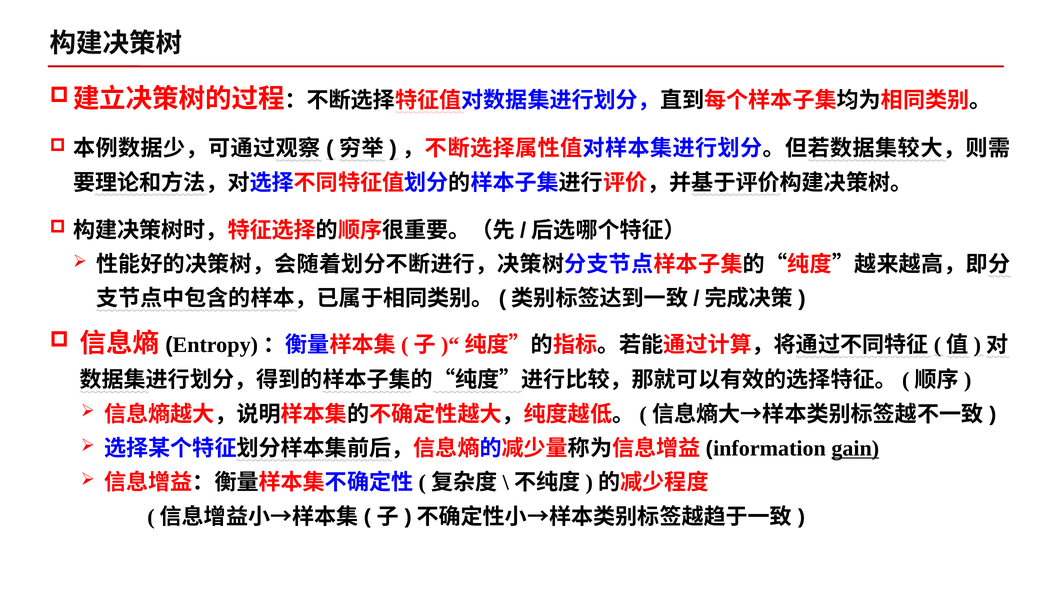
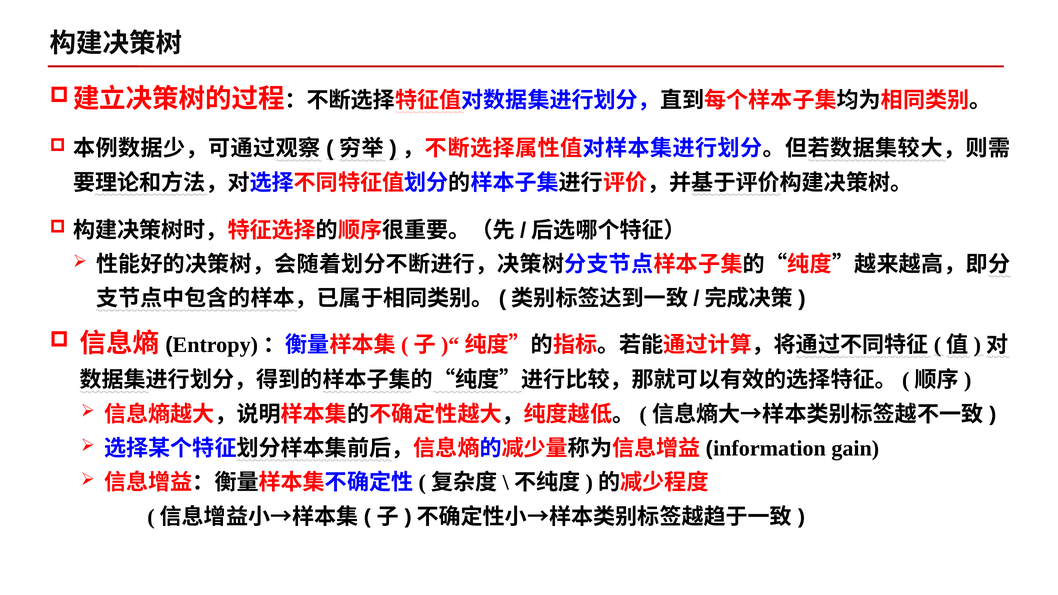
gain underline: present -> none (855, 449)
